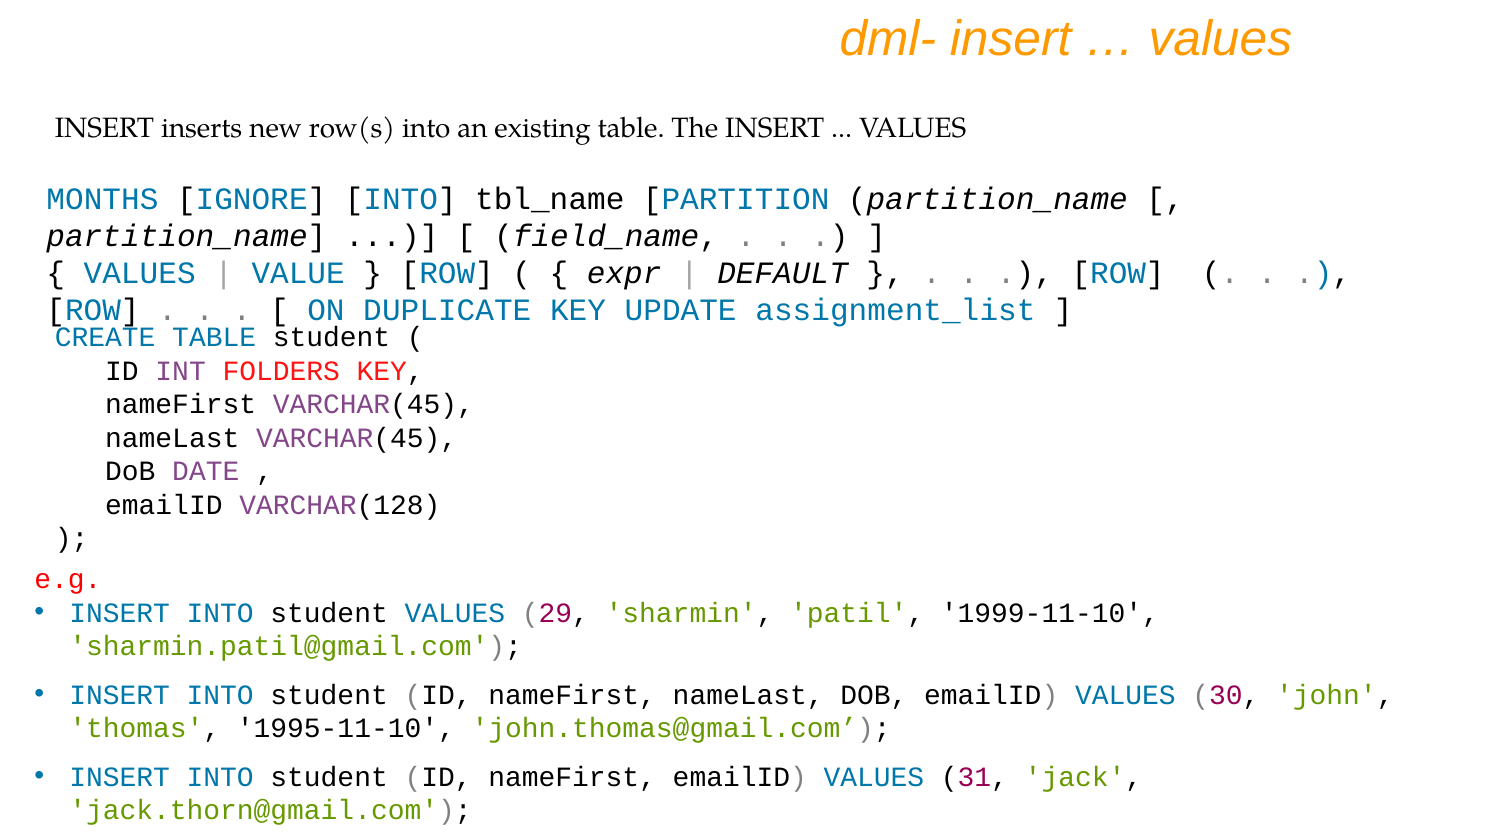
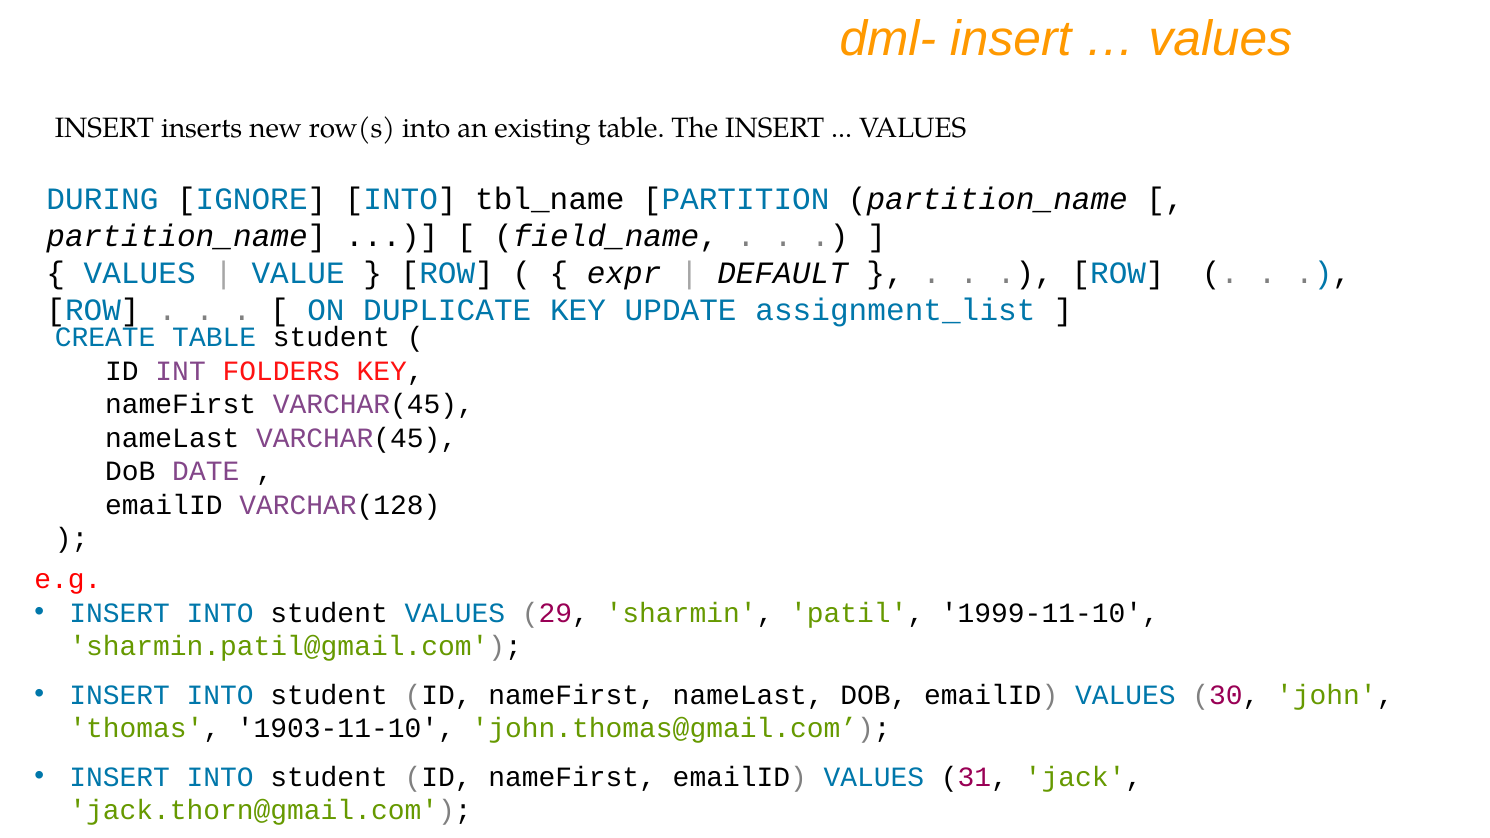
MONTHS: MONTHS -> DURING (102, 199)
1995-11-10: 1995-11-10 -> 1903-11-10 (346, 729)
